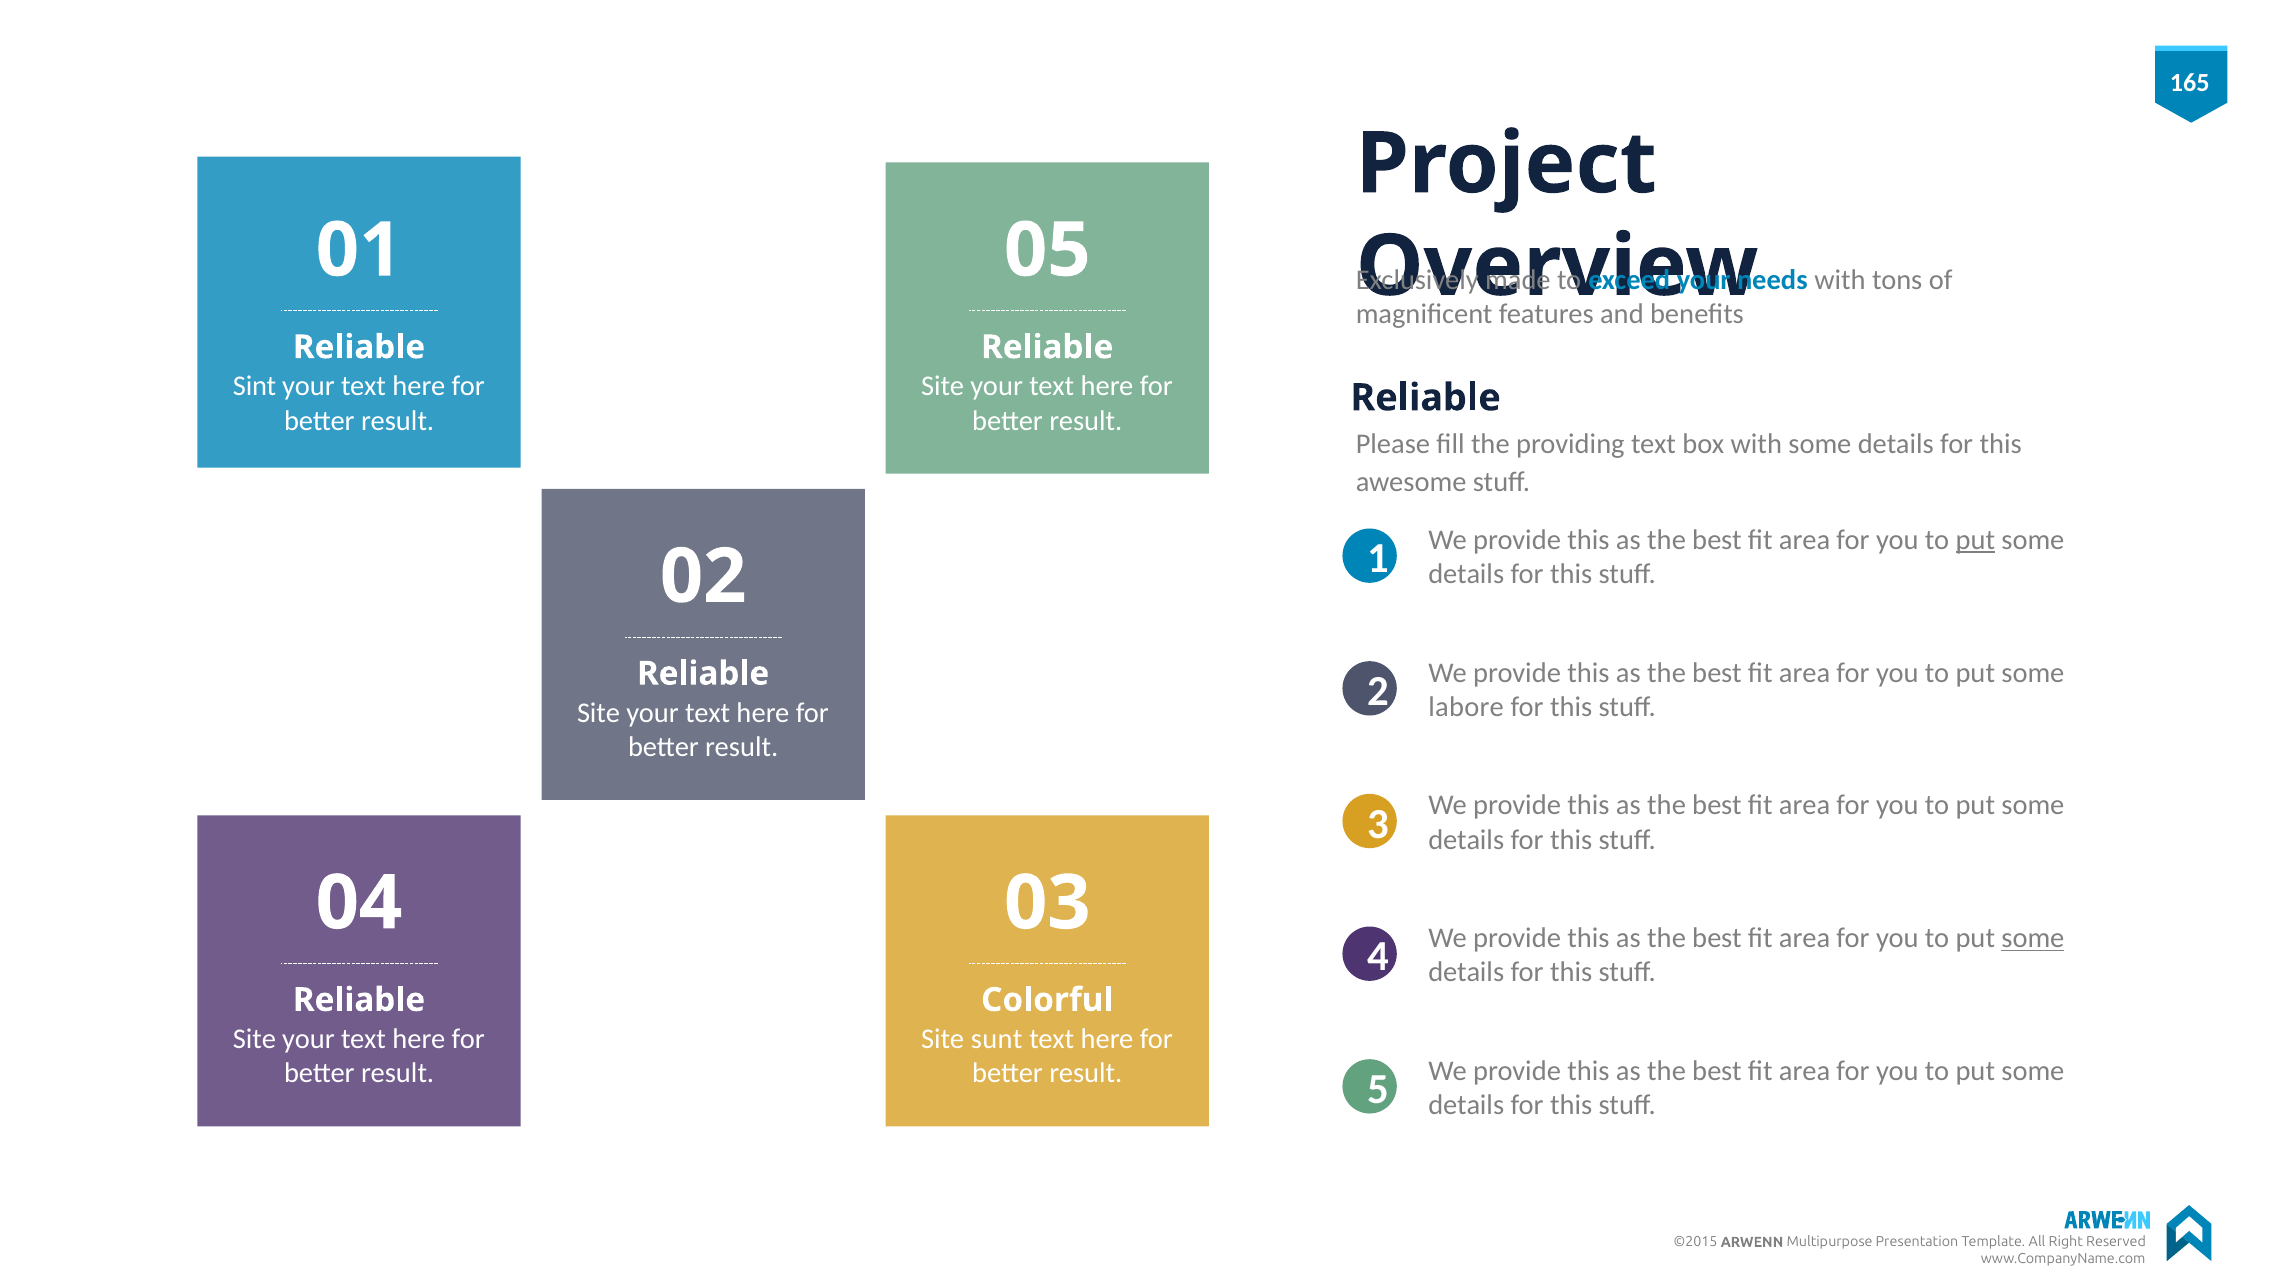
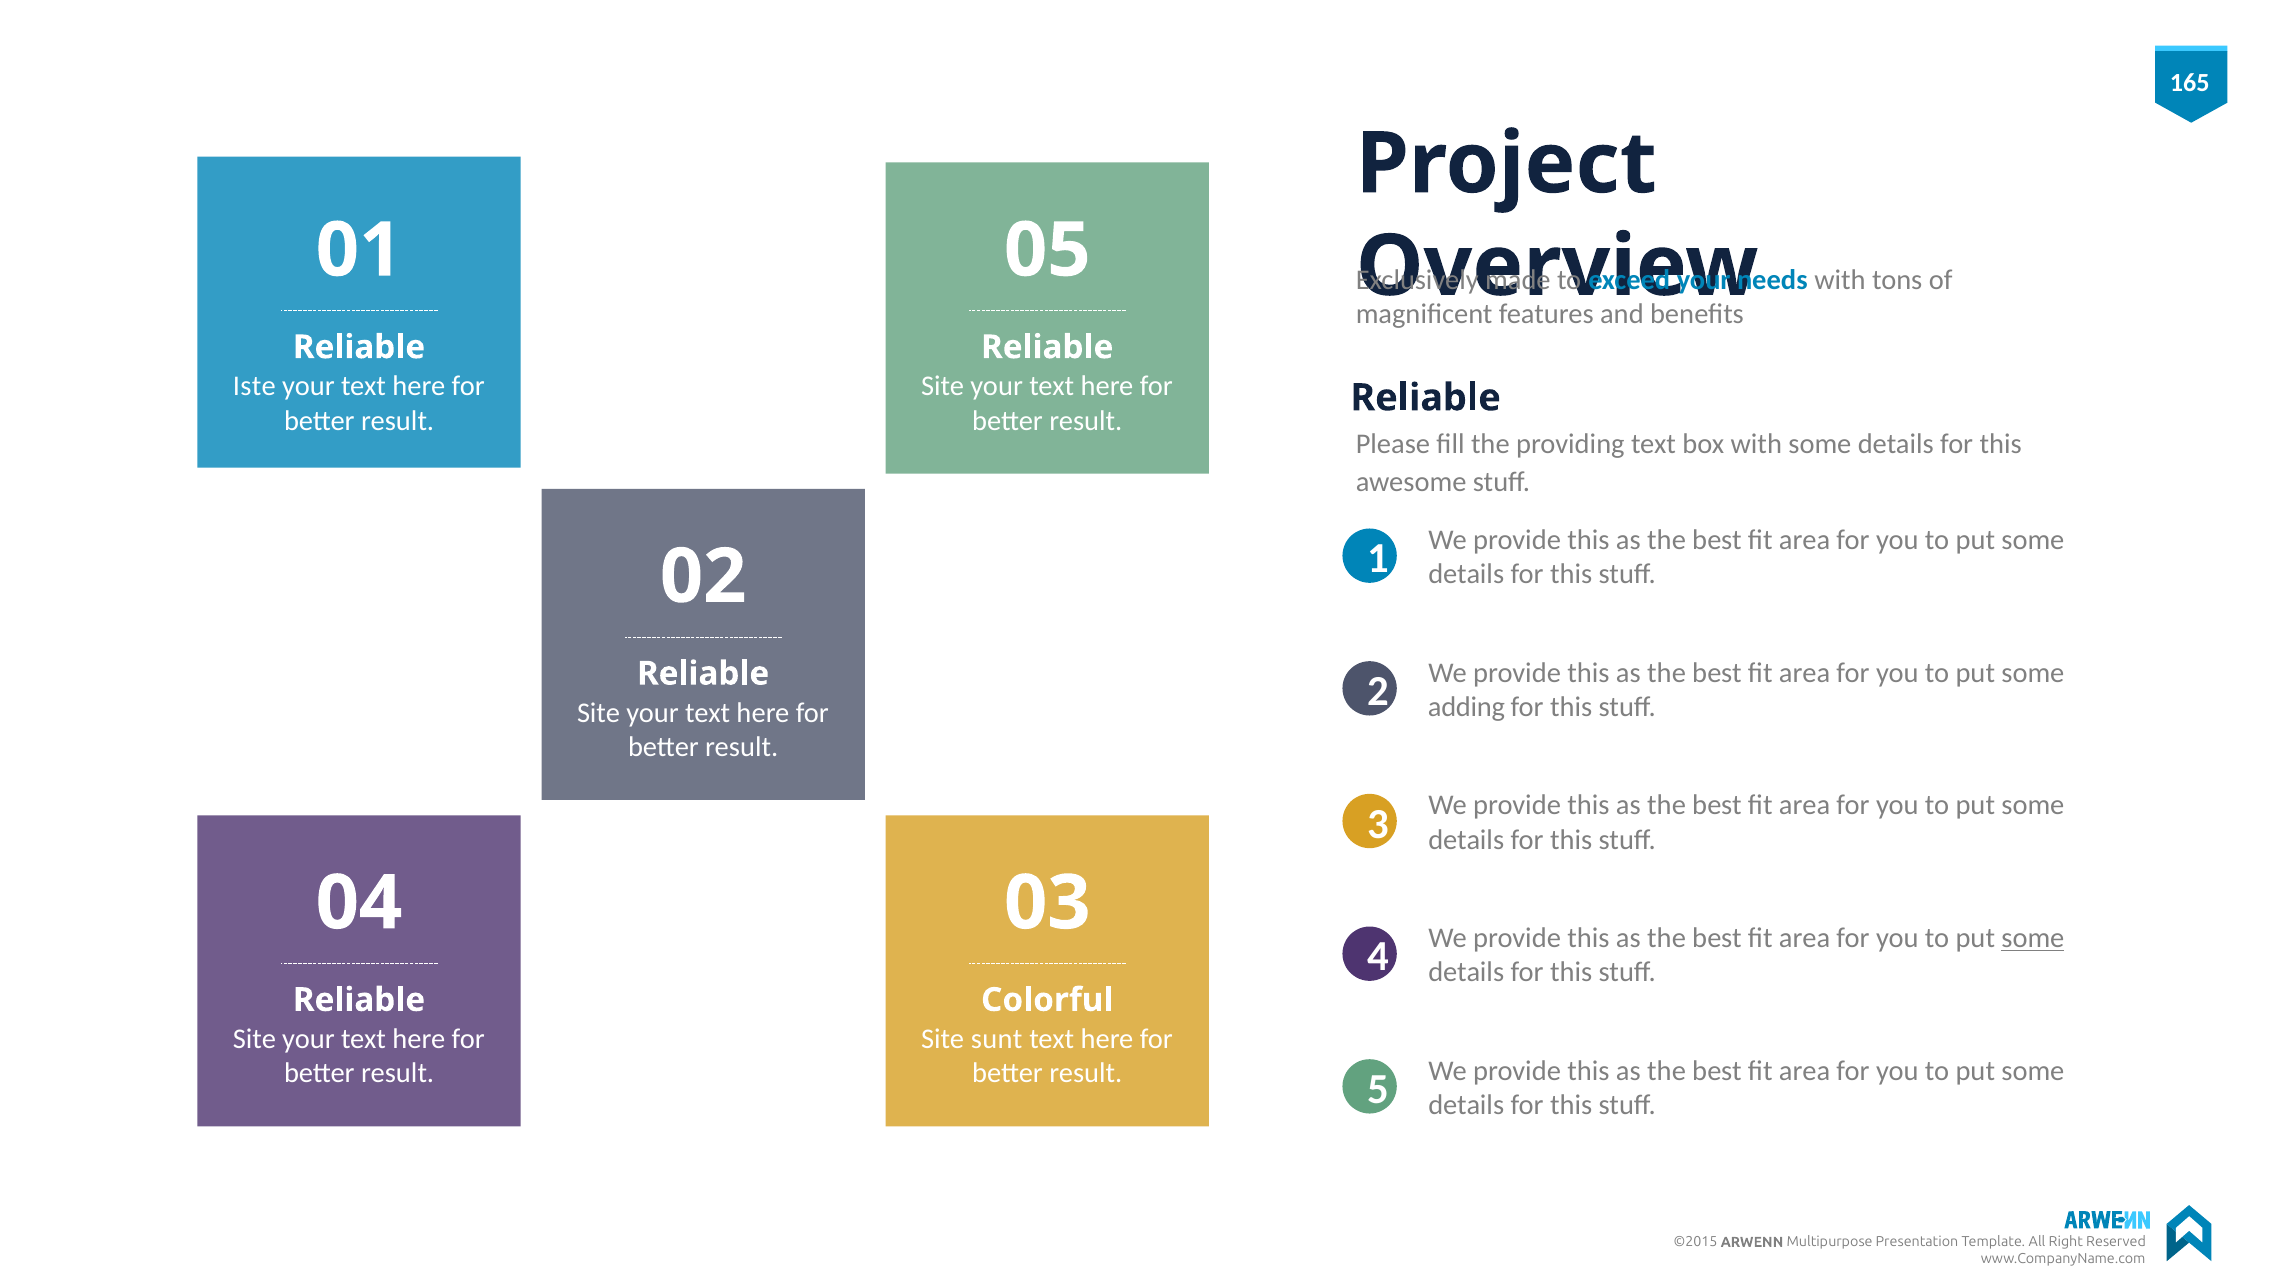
Sint: Sint -> Iste (254, 386)
put underline: present -> none (1975, 540)
labore: labore -> adding (1466, 707)
